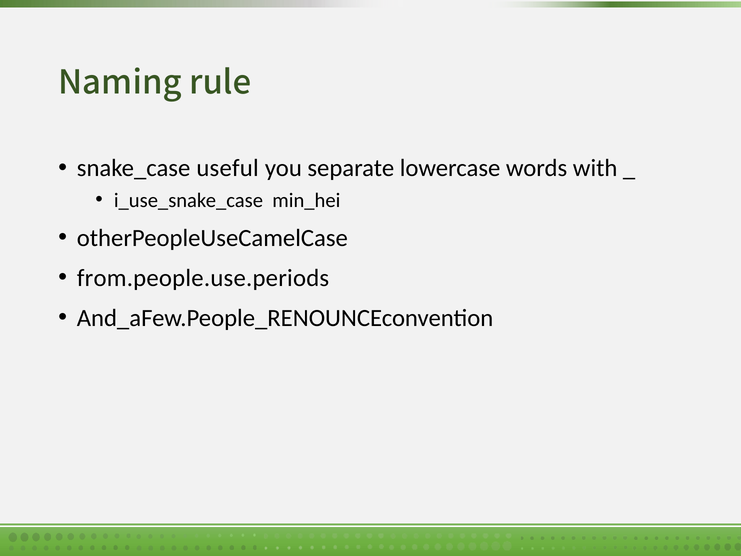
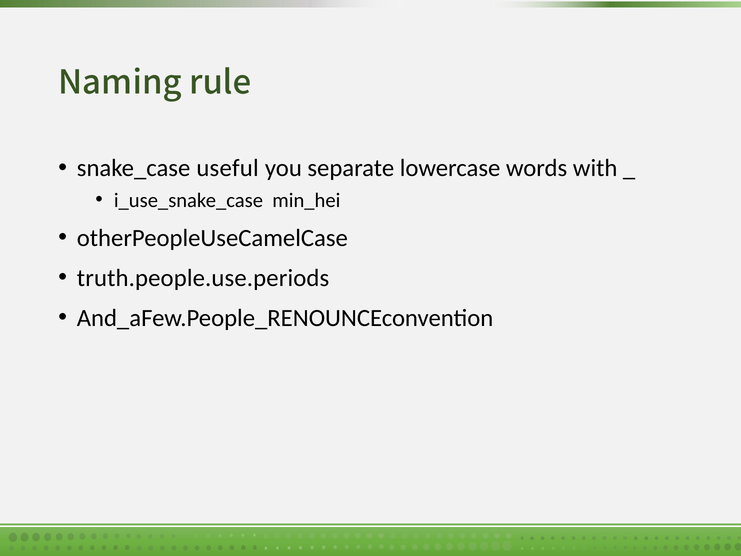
from.people.use.periods: from.people.use.periods -> truth.people.use.periods (203, 278)
